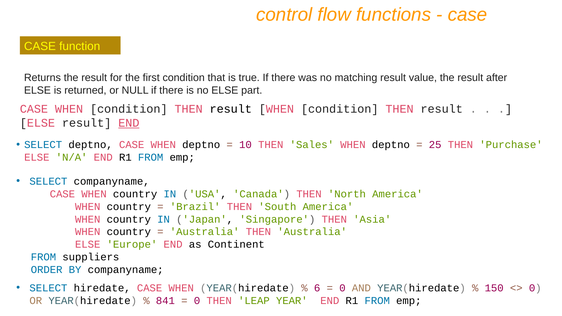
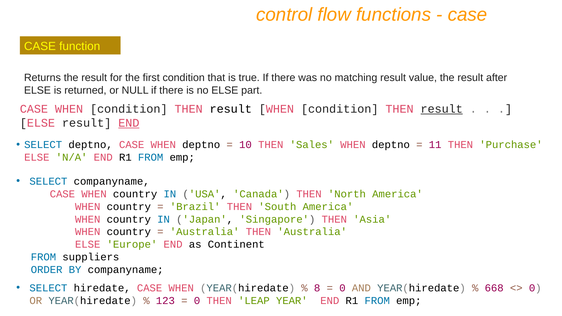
result underline: none -> present (442, 109)
25: 25 -> 11 (435, 145)
6: 6 -> 8 (317, 288)
150: 150 -> 668 (494, 288)
841: 841 -> 123 (165, 301)
